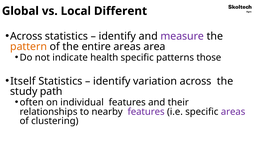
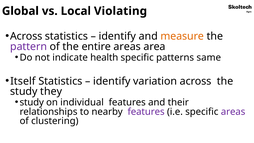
Different: Different -> Violating (120, 11)
measure colour: purple -> orange (182, 36)
pattern colour: orange -> purple (29, 46)
those: those -> same (209, 57)
path: path -> they (51, 91)
often: often -> study (32, 102)
